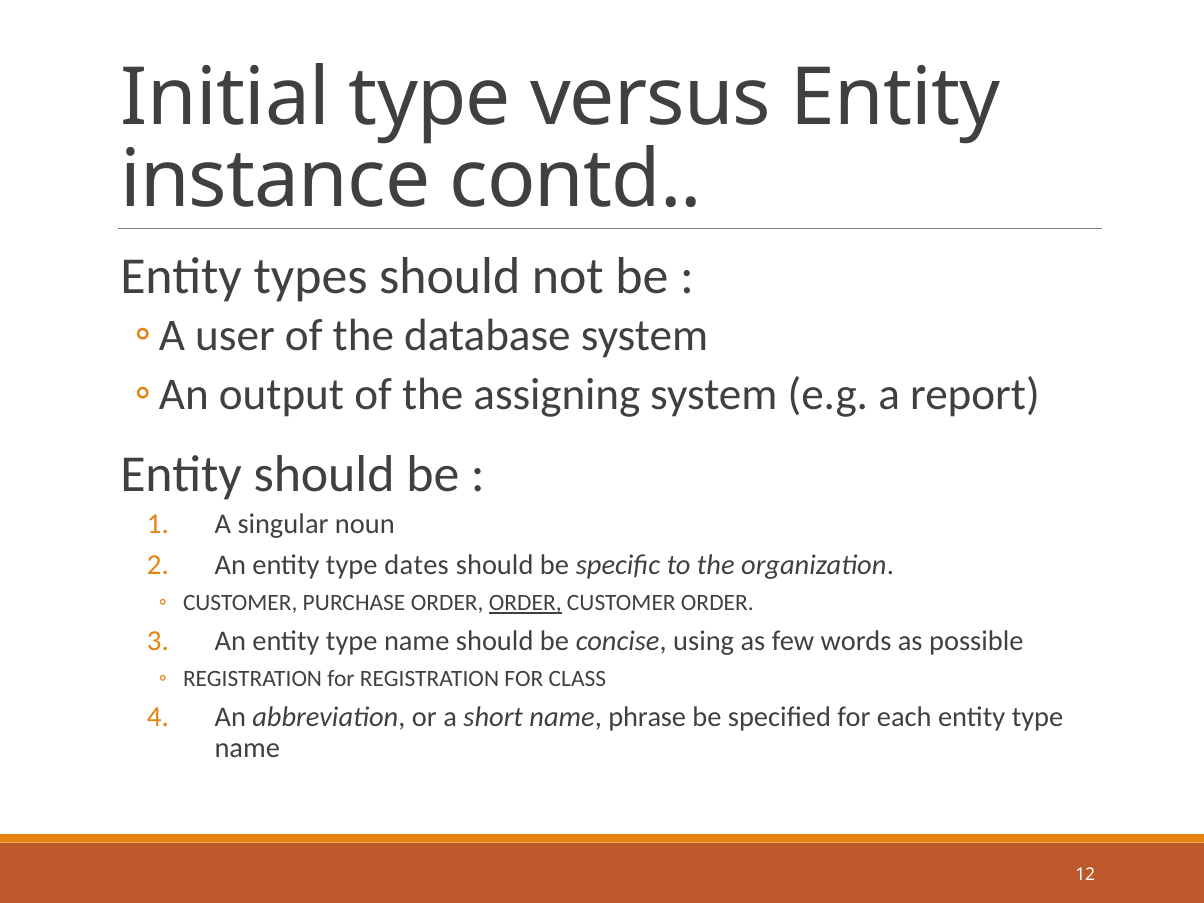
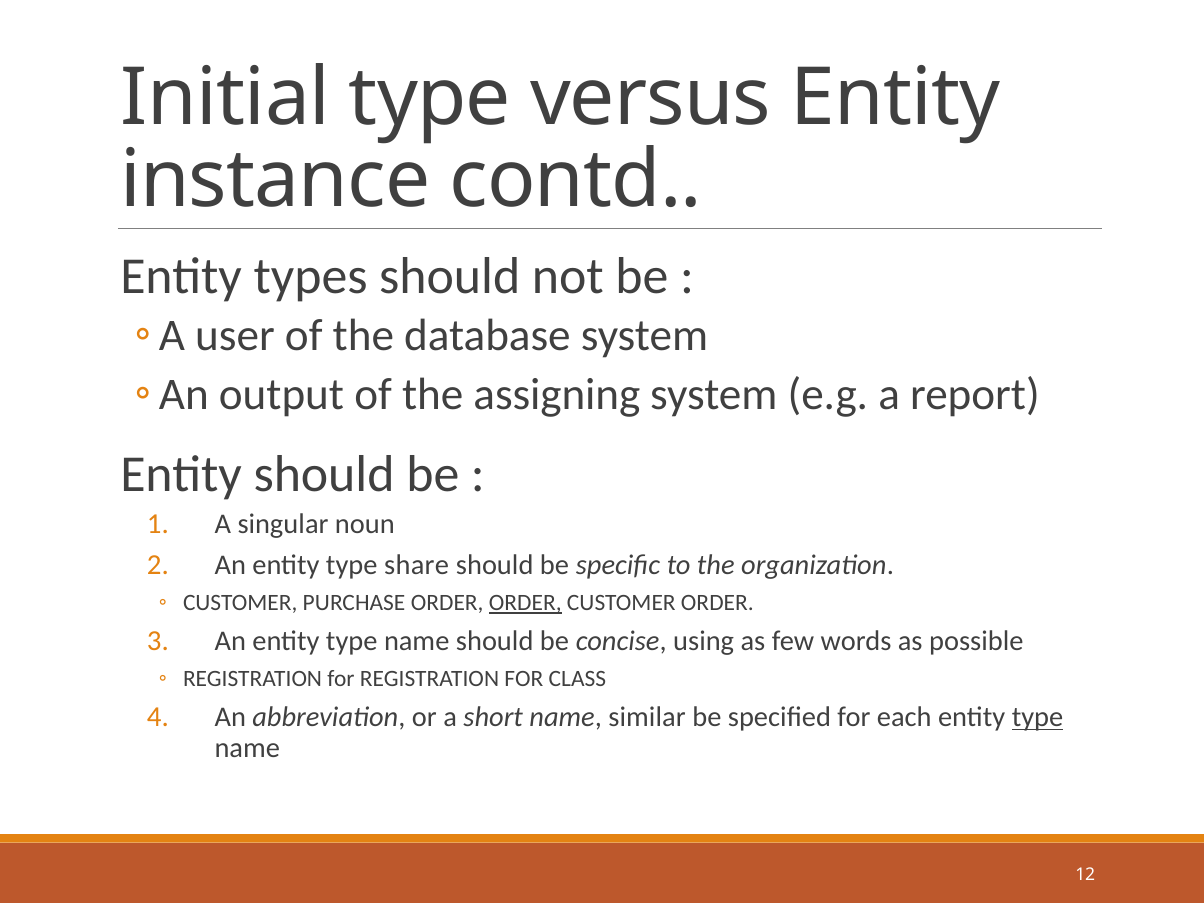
dates: dates -> share (417, 565)
phrase: phrase -> similar (647, 717)
type underline: none -> present (1038, 717)
